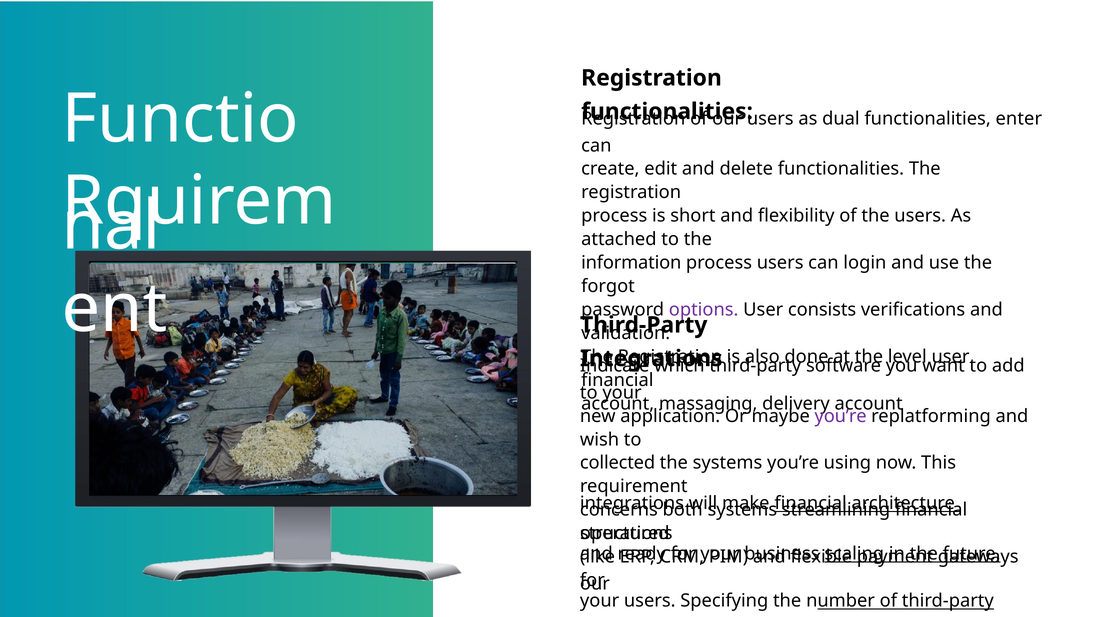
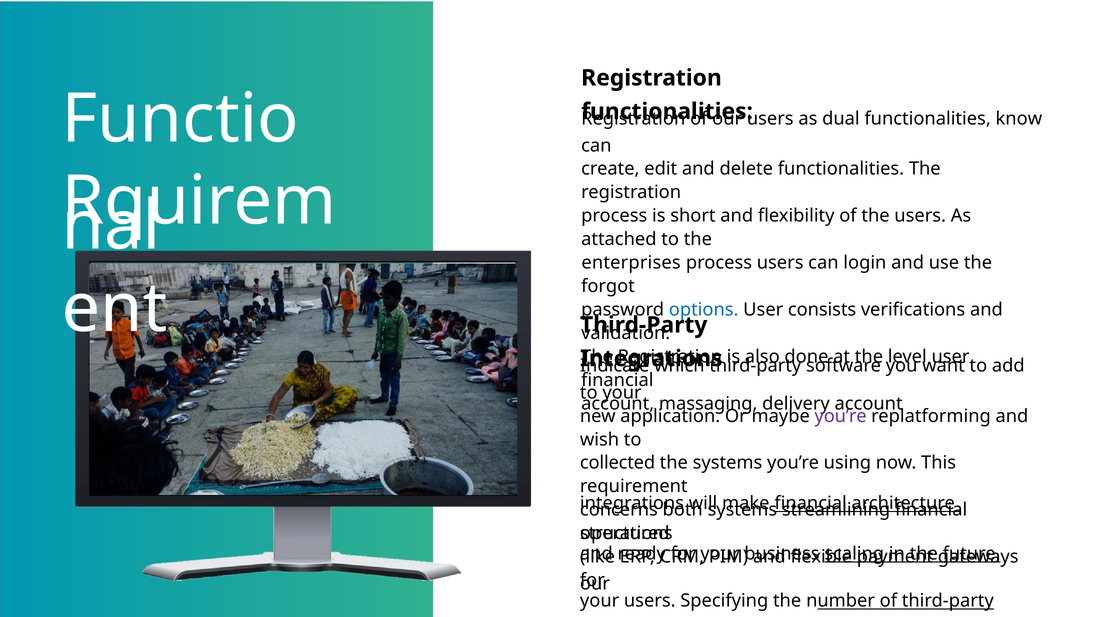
enter: enter -> know (1019, 119)
information: information -> enterprises (631, 263)
options colour: purple -> blue (704, 310)
